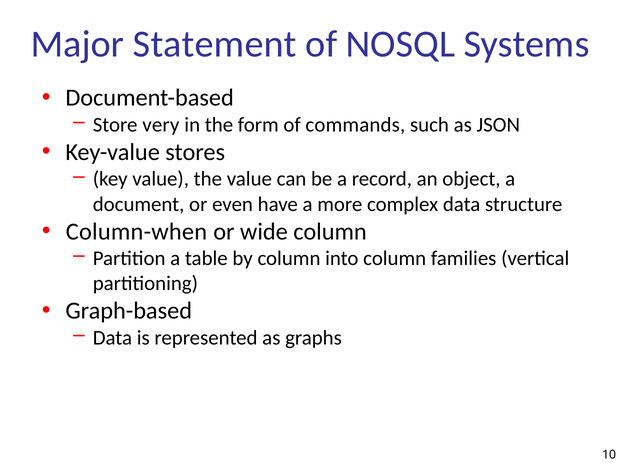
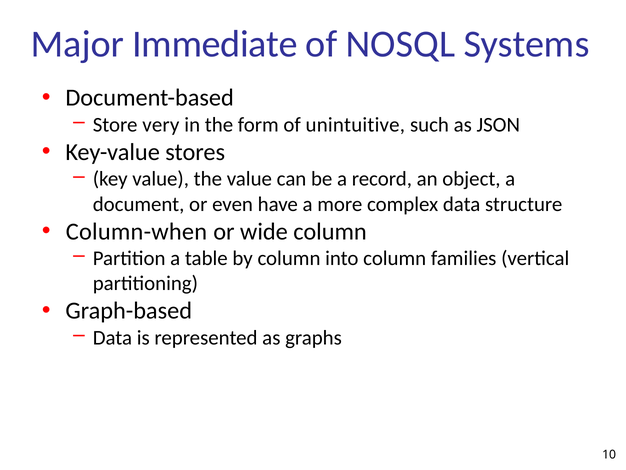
Statement: Statement -> Immediate (215, 44)
commands: commands -> unintuitive (355, 125)
